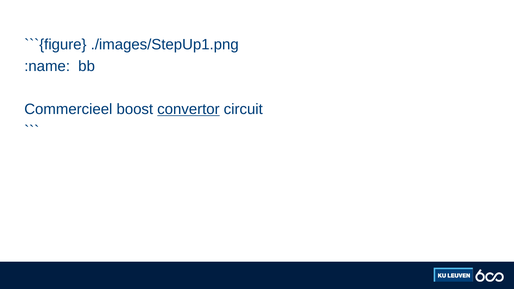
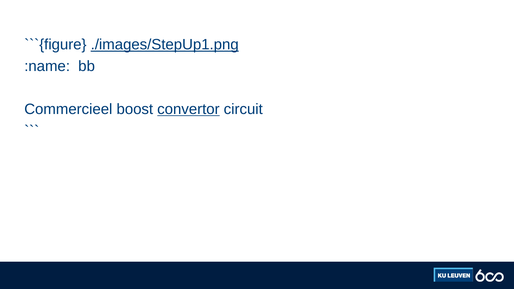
./images/StepUp1.png underline: none -> present (165, 45)
